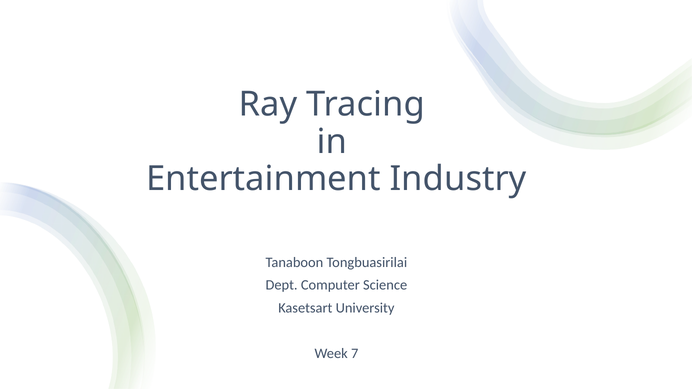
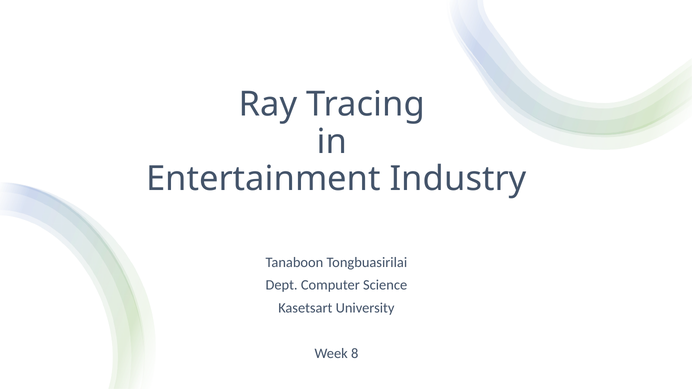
7: 7 -> 8 (355, 354)
